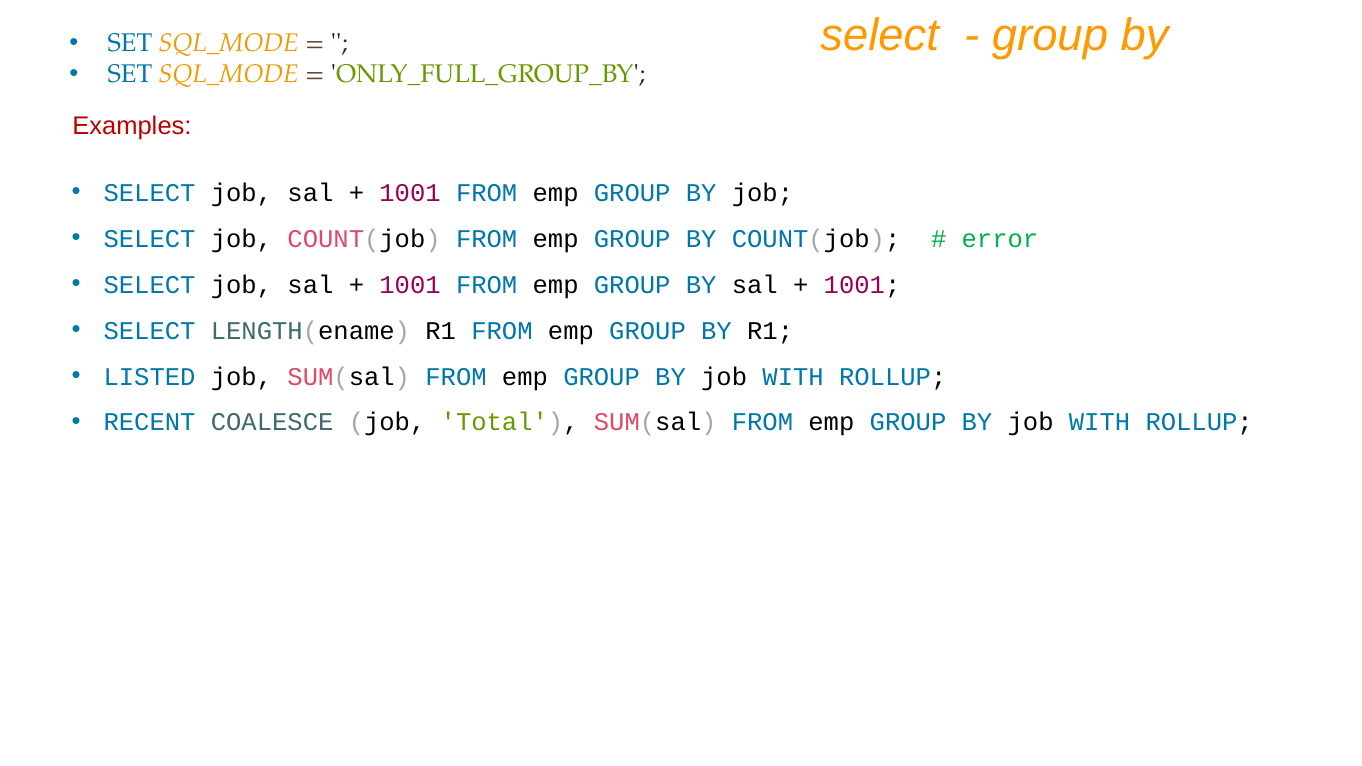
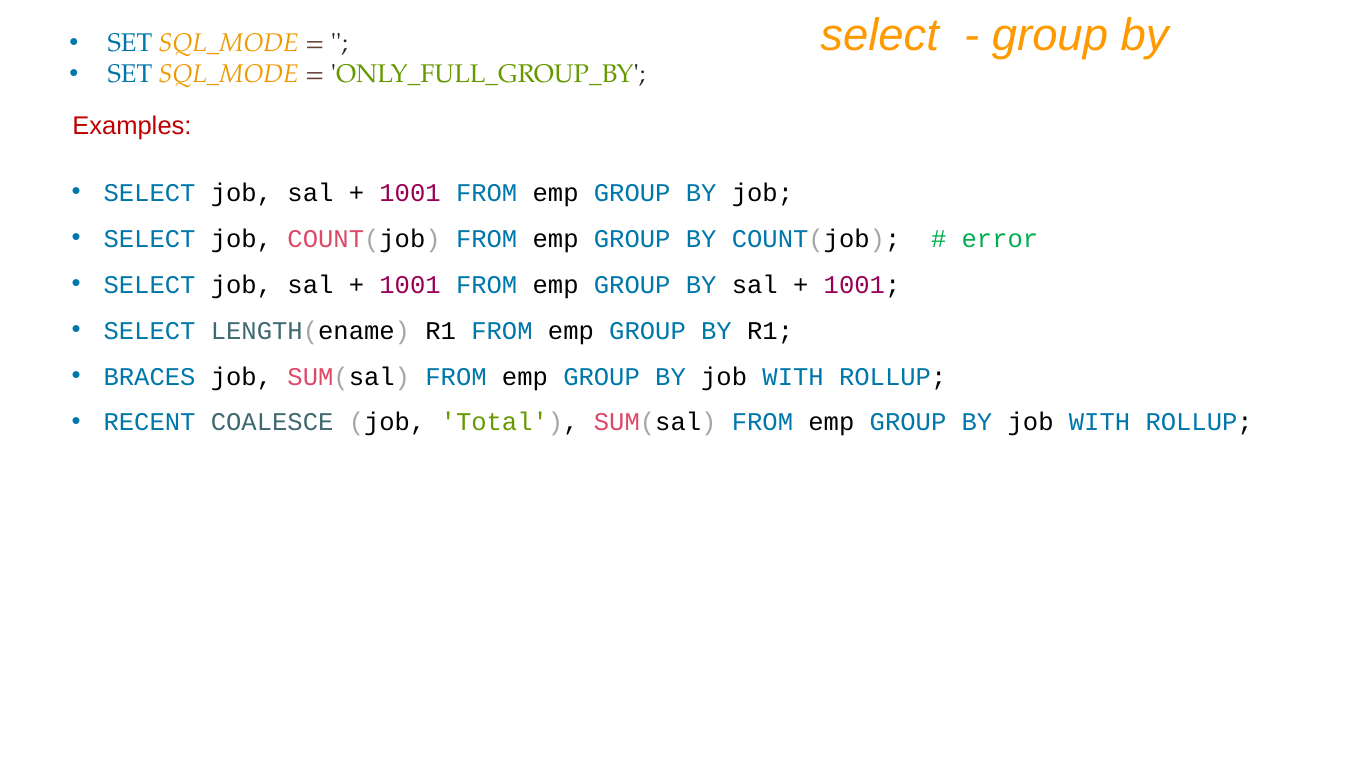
LISTED: LISTED -> BRACES (150, 377)
